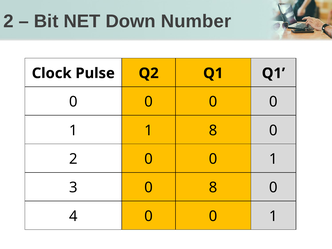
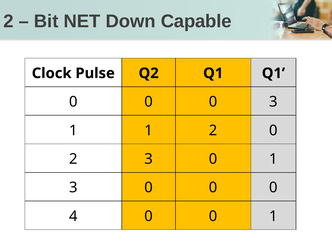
Number: Number -> Capable (196, 21)
0 0 0 0: 0 -> 3 (273, 102)
1 8: 8 -> 2 (213, 130)
2 0: 0 -> 3 (149, 159)
3 0 8: 8 -> 0 (213, 188)
